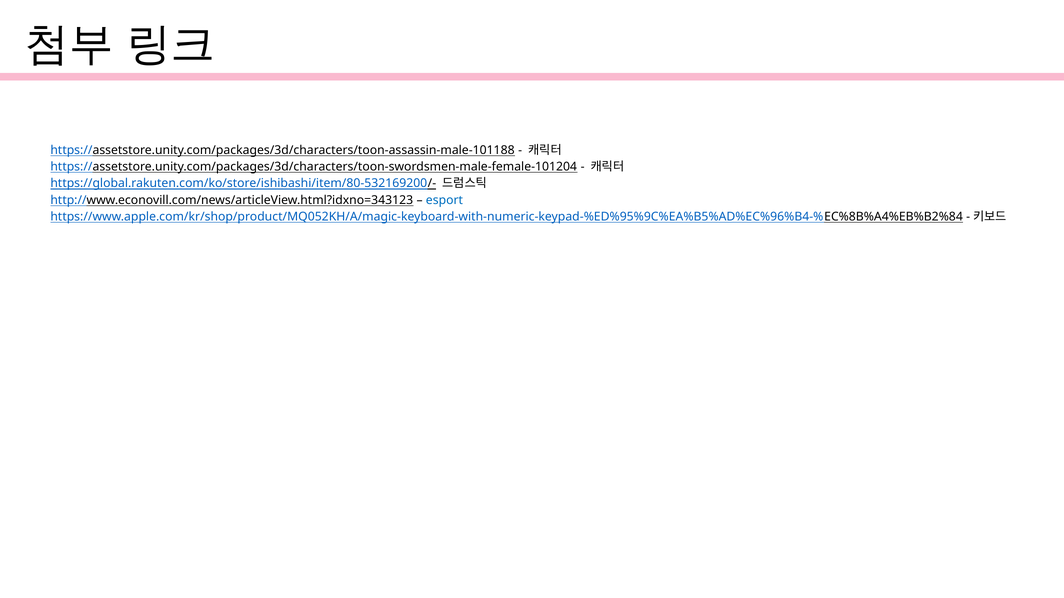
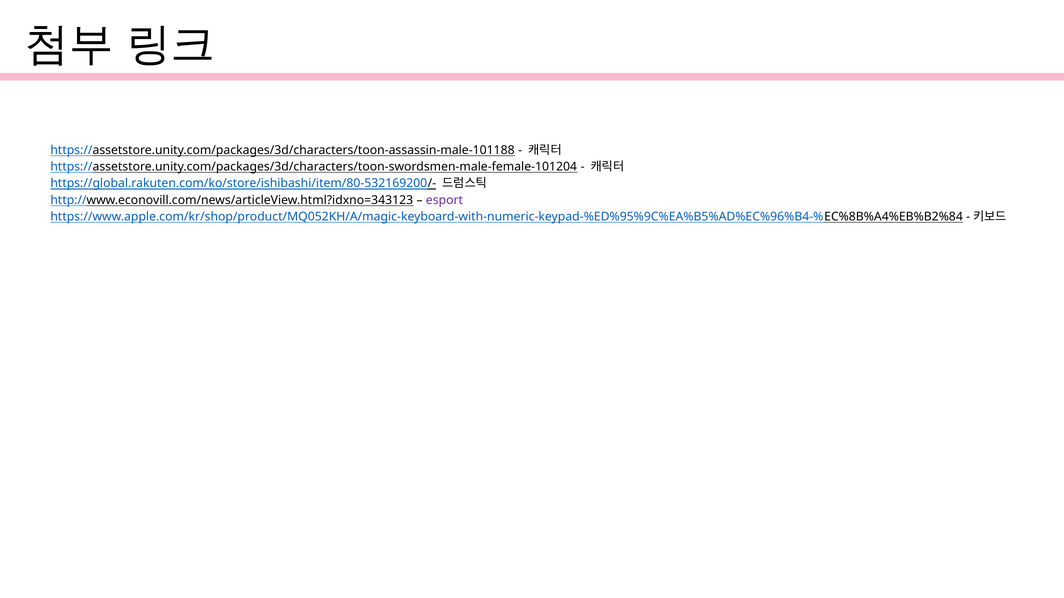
esport colour: blue -> purple (444, 200)
